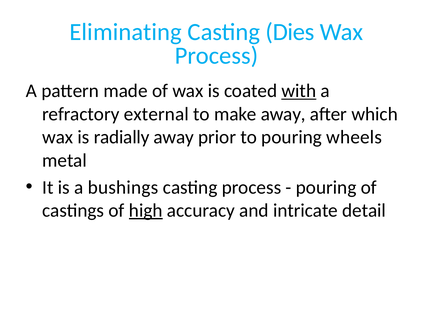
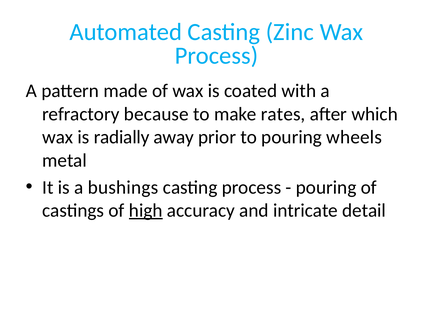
Eliminating: Eliminating -> Automated (126, 32)
Dies: Dies -> Zinc (290, 32)
with underline: present -> none (299, 91)
external: external -> because (156, 114)
make away: away -> rates (283, 114)
